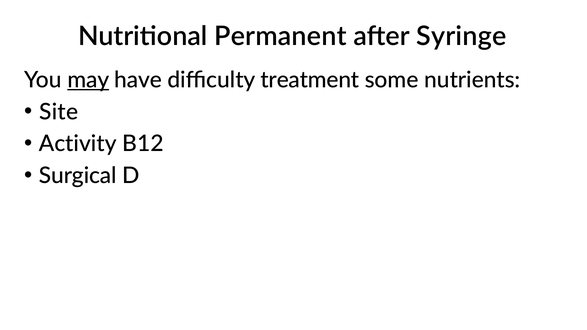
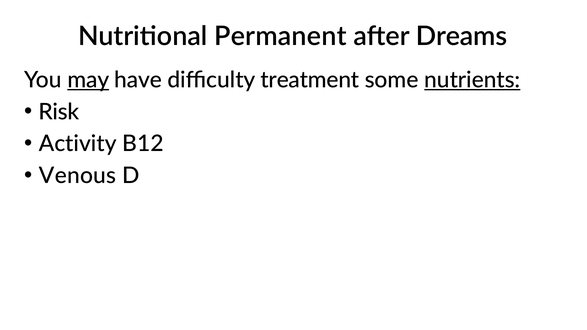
Syringe: Syringe -> Dreams (462, 36)
nutrients underline: none -> present (472, 80)
Site: Site -> Risk (59, 112)
Surgical: Surgical -> Venous (78, 176)
